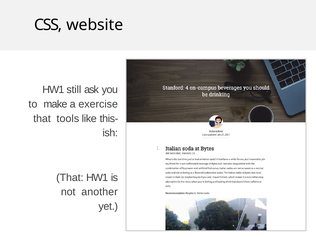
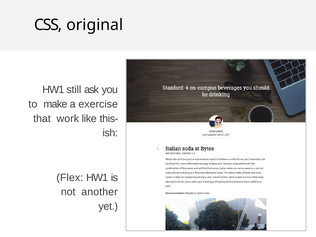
website: website -> original (95, 25)
tools: tools -> work (68, 119)
That: That -> Flex (70, 178)
